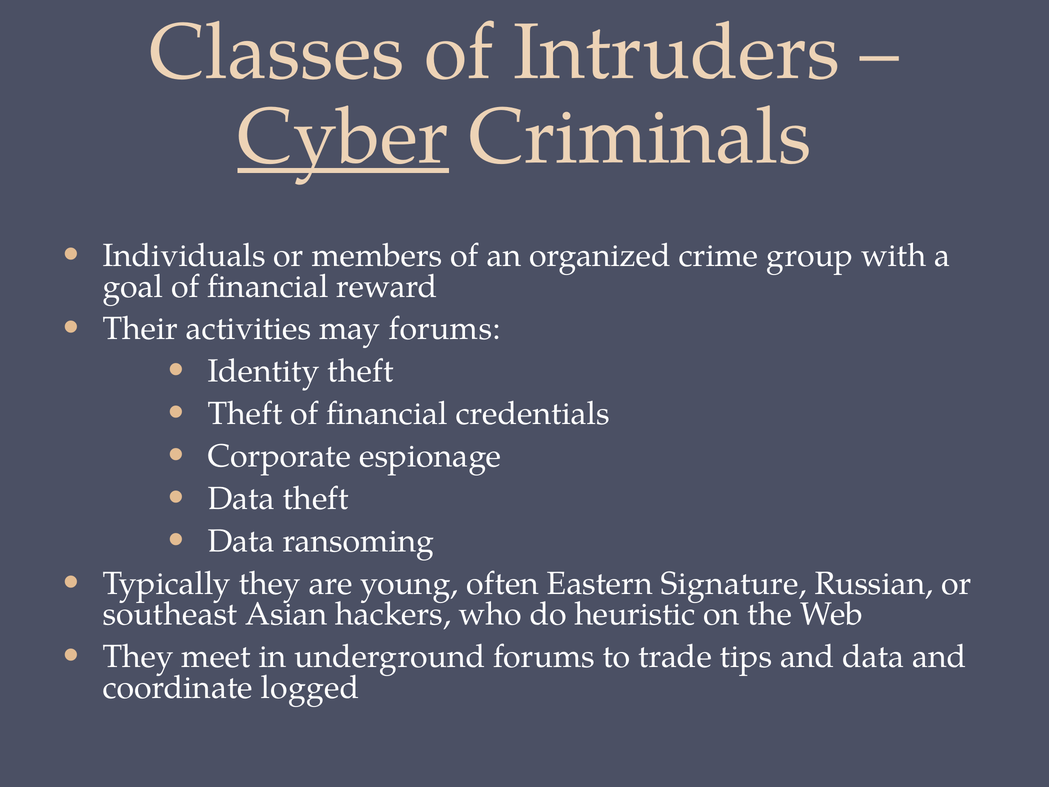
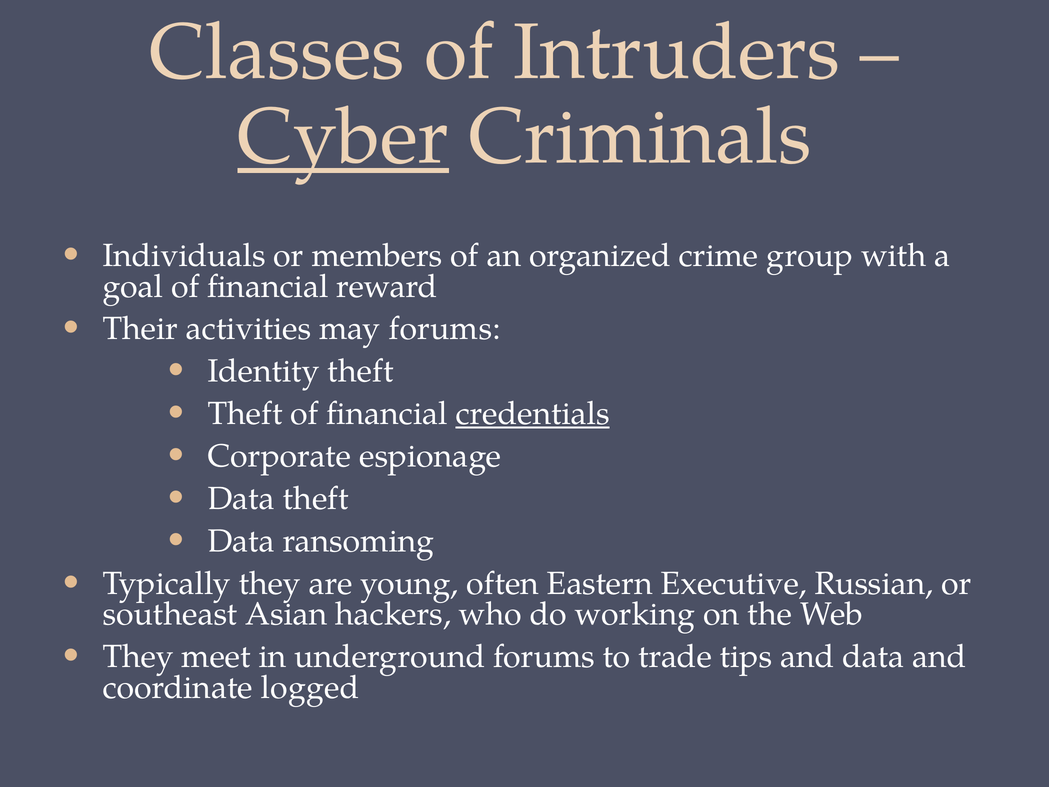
credentials underline: none -> present (533, 414)
Signature: Signature -> Executive (734, 583)
heuristic: heuristic -> working (635, 614)
